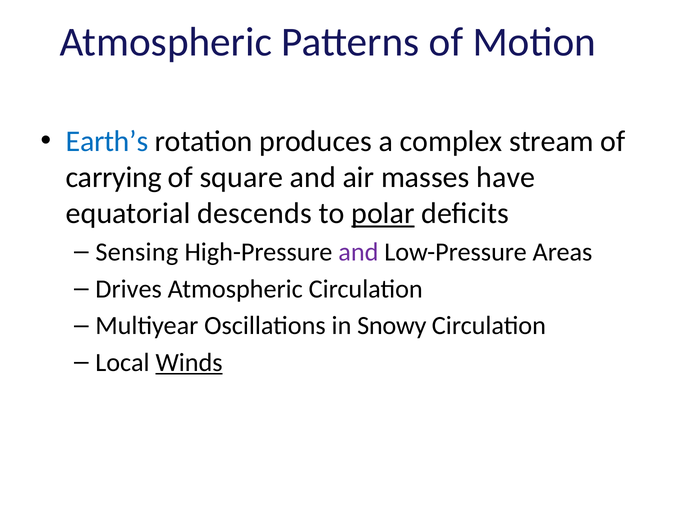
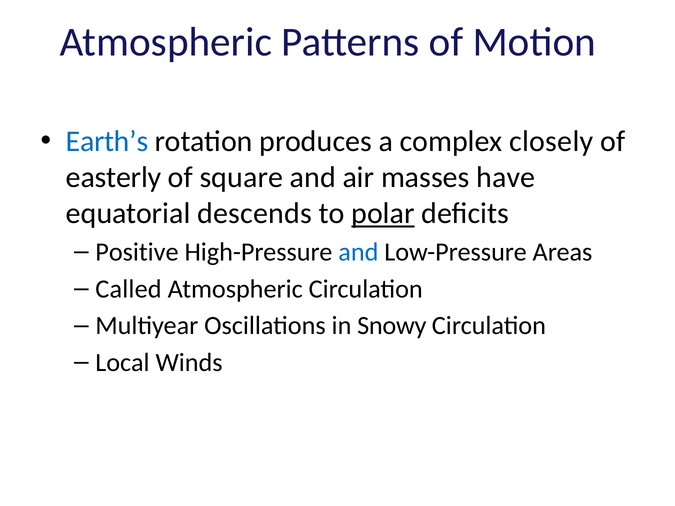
stream: stream -> closely (551, 142)
carrying: carrying -> easterly (114, 178)
Sensing: Sensing -> Positive (137, 252)
and colour: purple -> blue (358, 252)
Drives: Drives -> Called (129, 289)
Winds underline: present -> none (189, 363)
